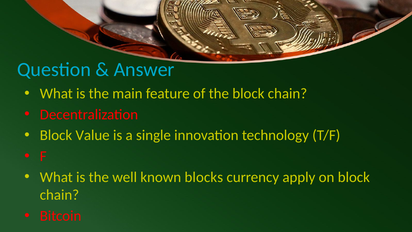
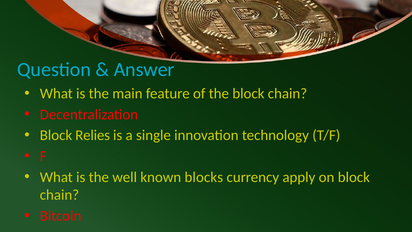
Value: Value -> Relies (93, 135)
